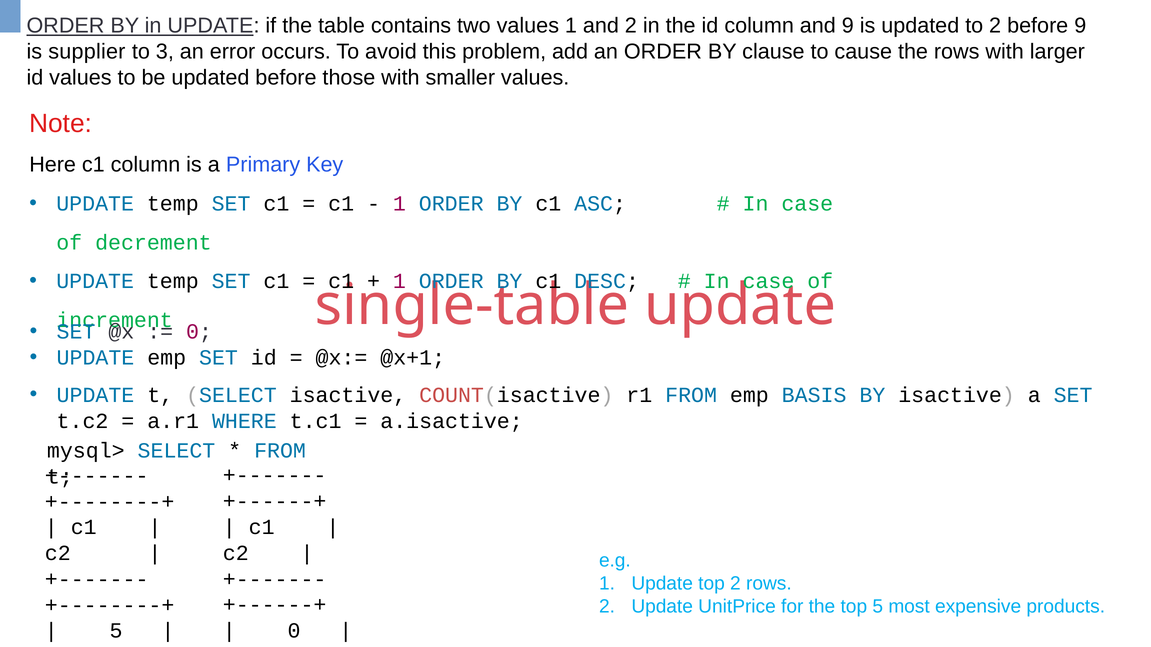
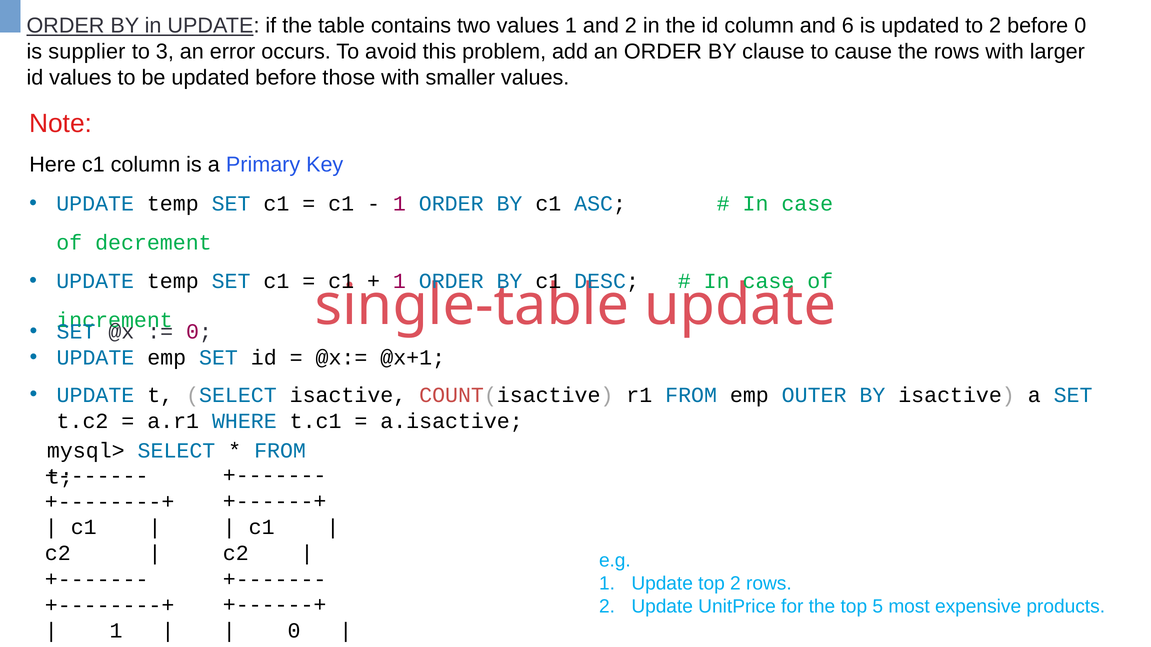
and 9: 9 -> 6 (848, 26)
before 9: 9 -> 0 (1080, 26)
BASIS: BASIS -> OUTER (814, 395)
5: 5 -> 1 (116, 631)
